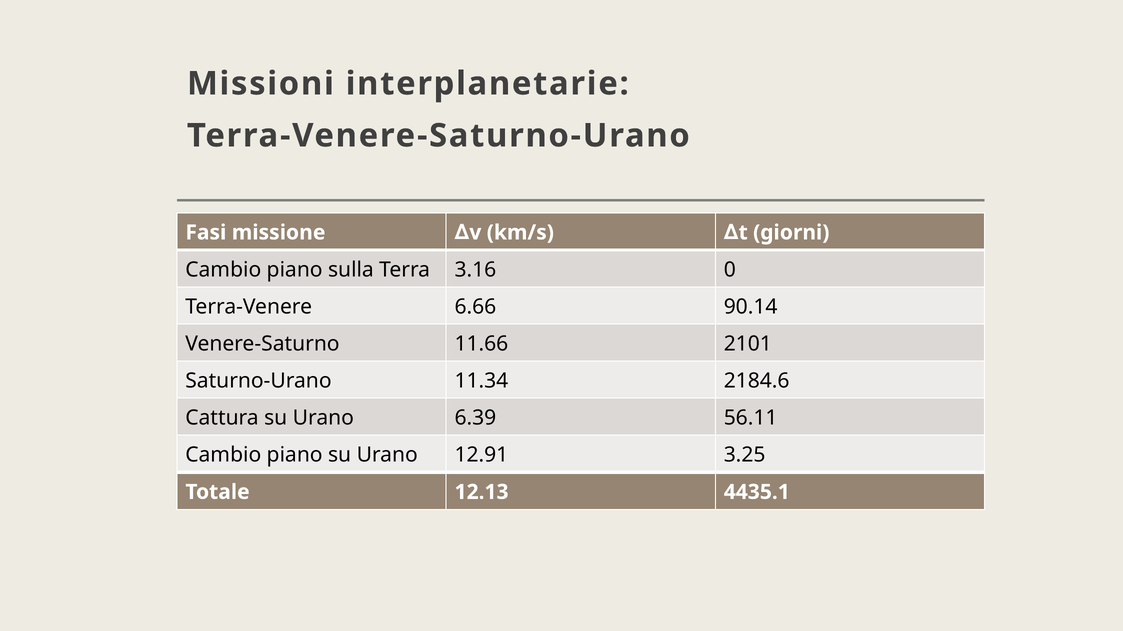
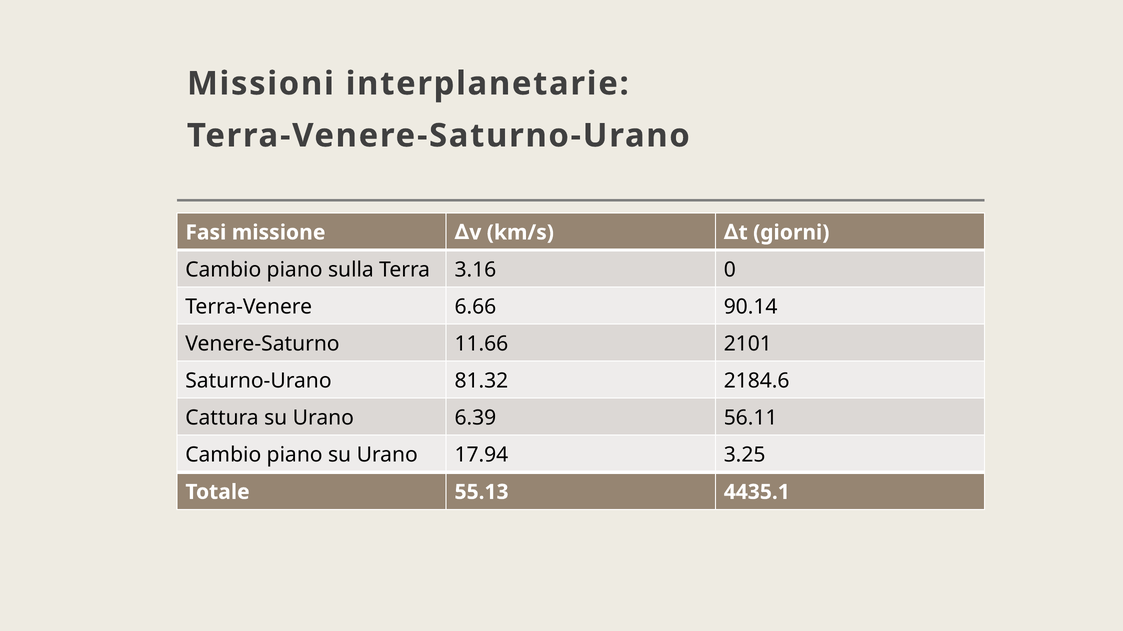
11.34: 11.34 -> 81.32 (481, 381)
12.91: 12.91 -> 17.94 (481, 455)
12.13: 12.13 -> 55.13 (482, 492)
